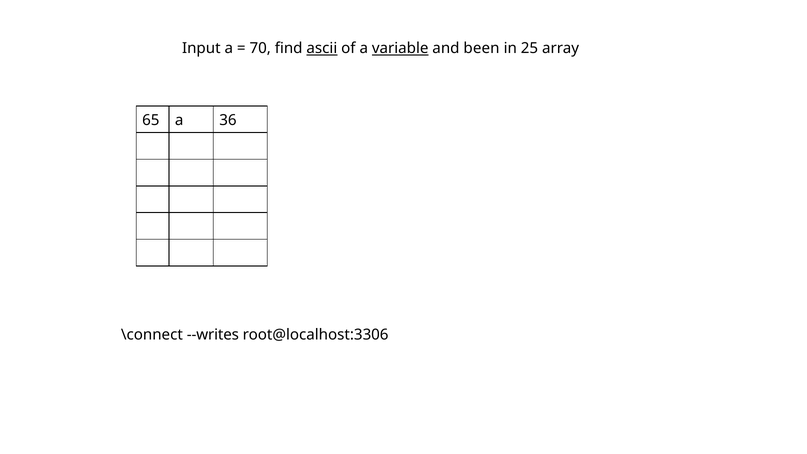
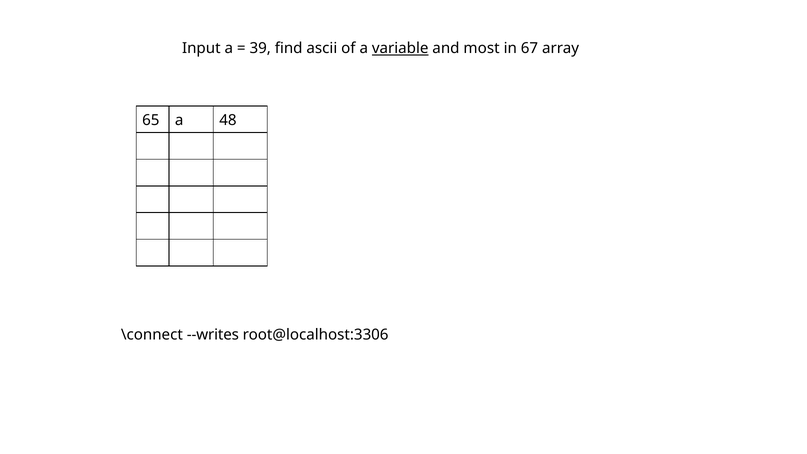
70: 70 -> 39 (260, 48)
ascii underline: present -> none (322, 48)
been: been -> most (482, 48)
25: 25 -> 67 (529, 48)
36: 36 -> 48 (228, 120)
